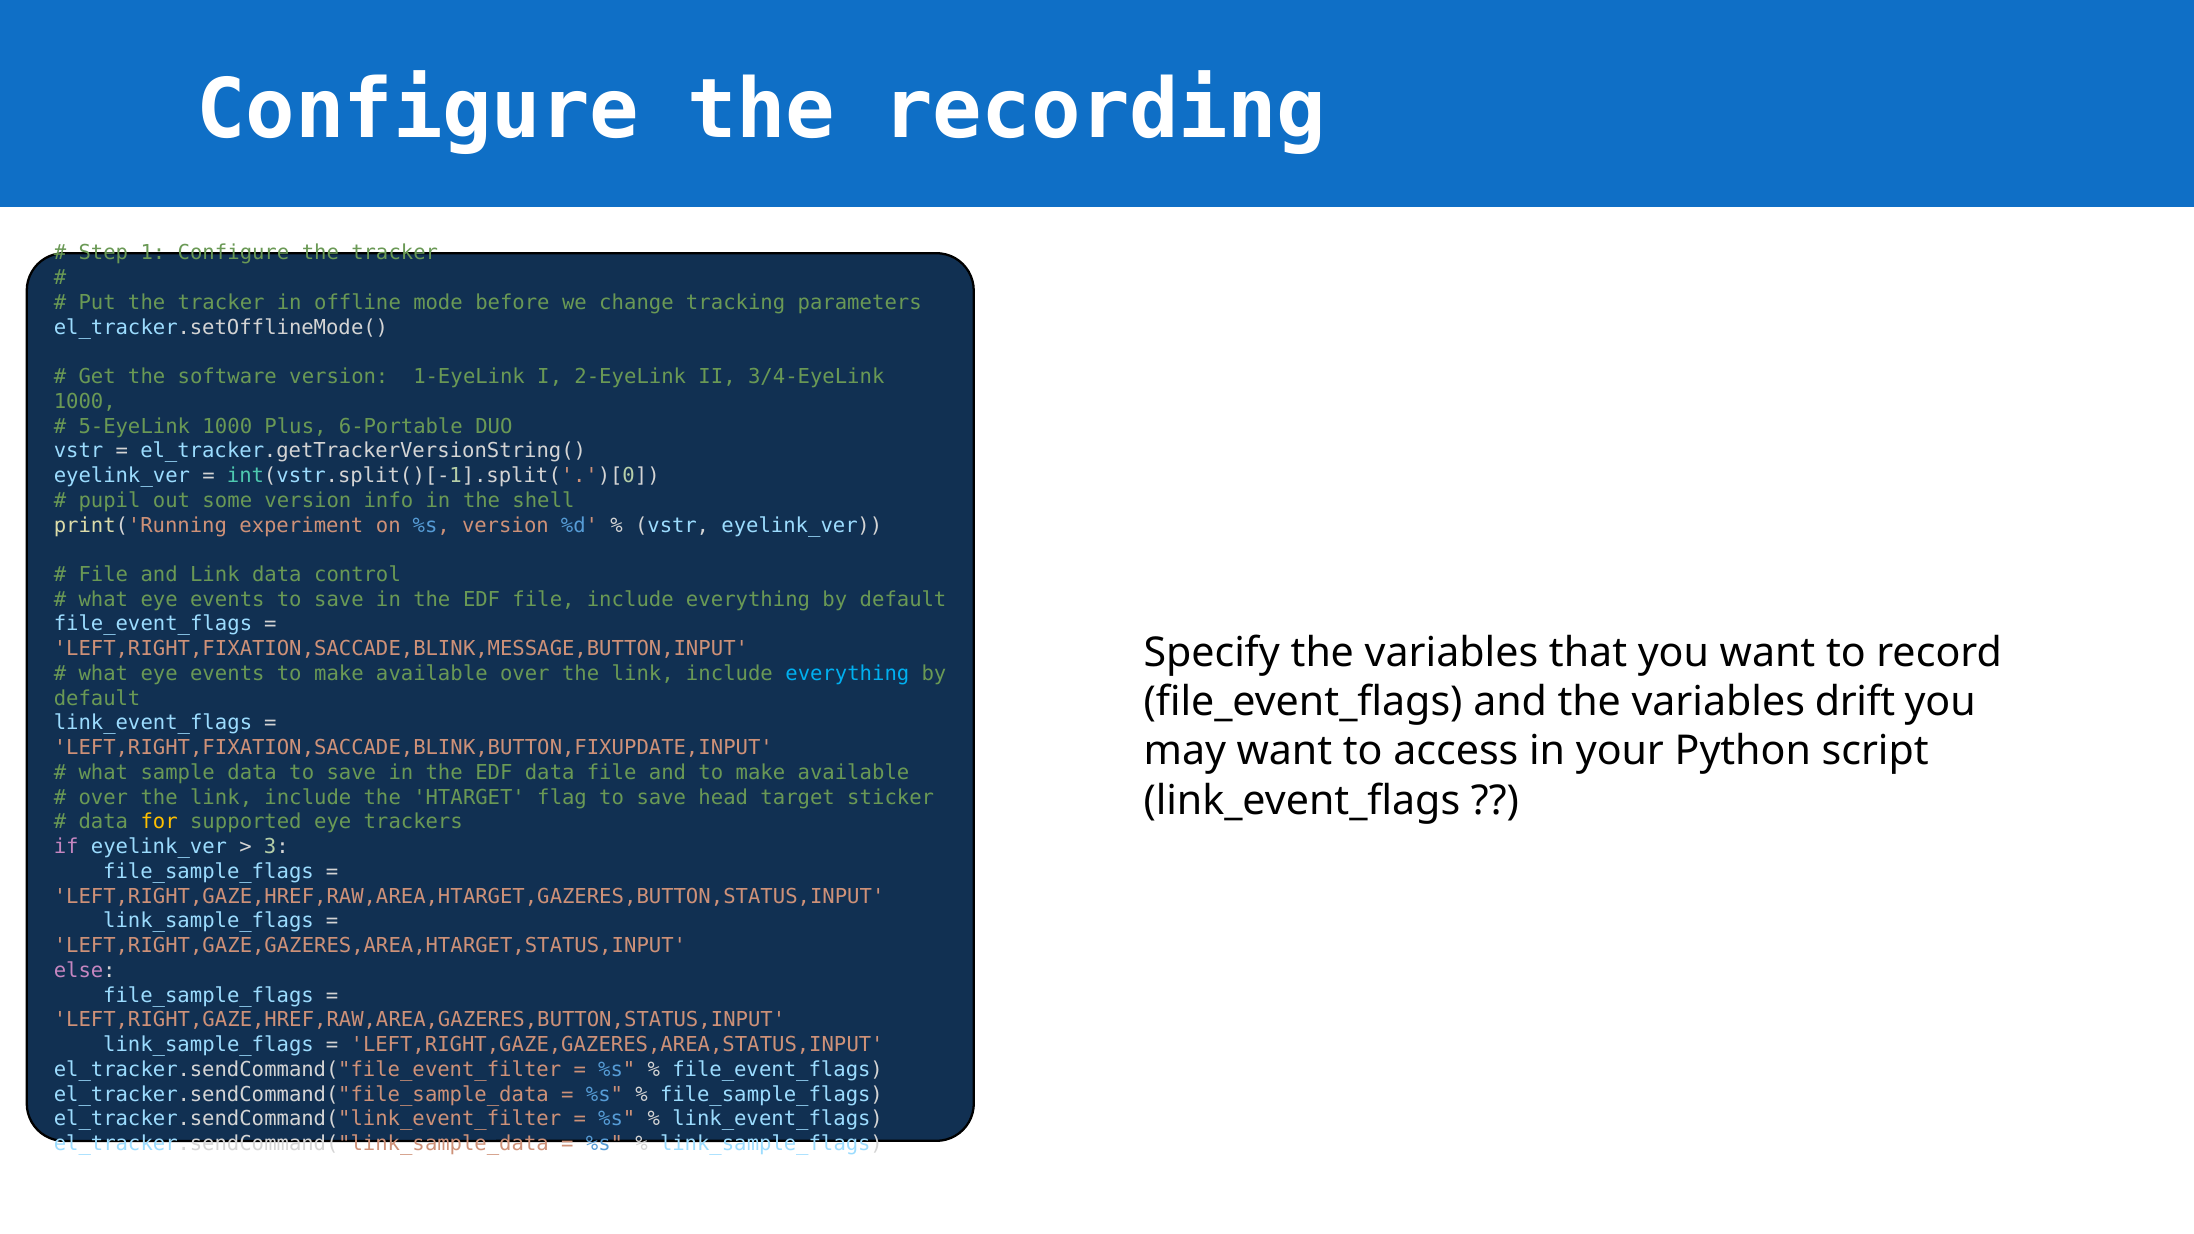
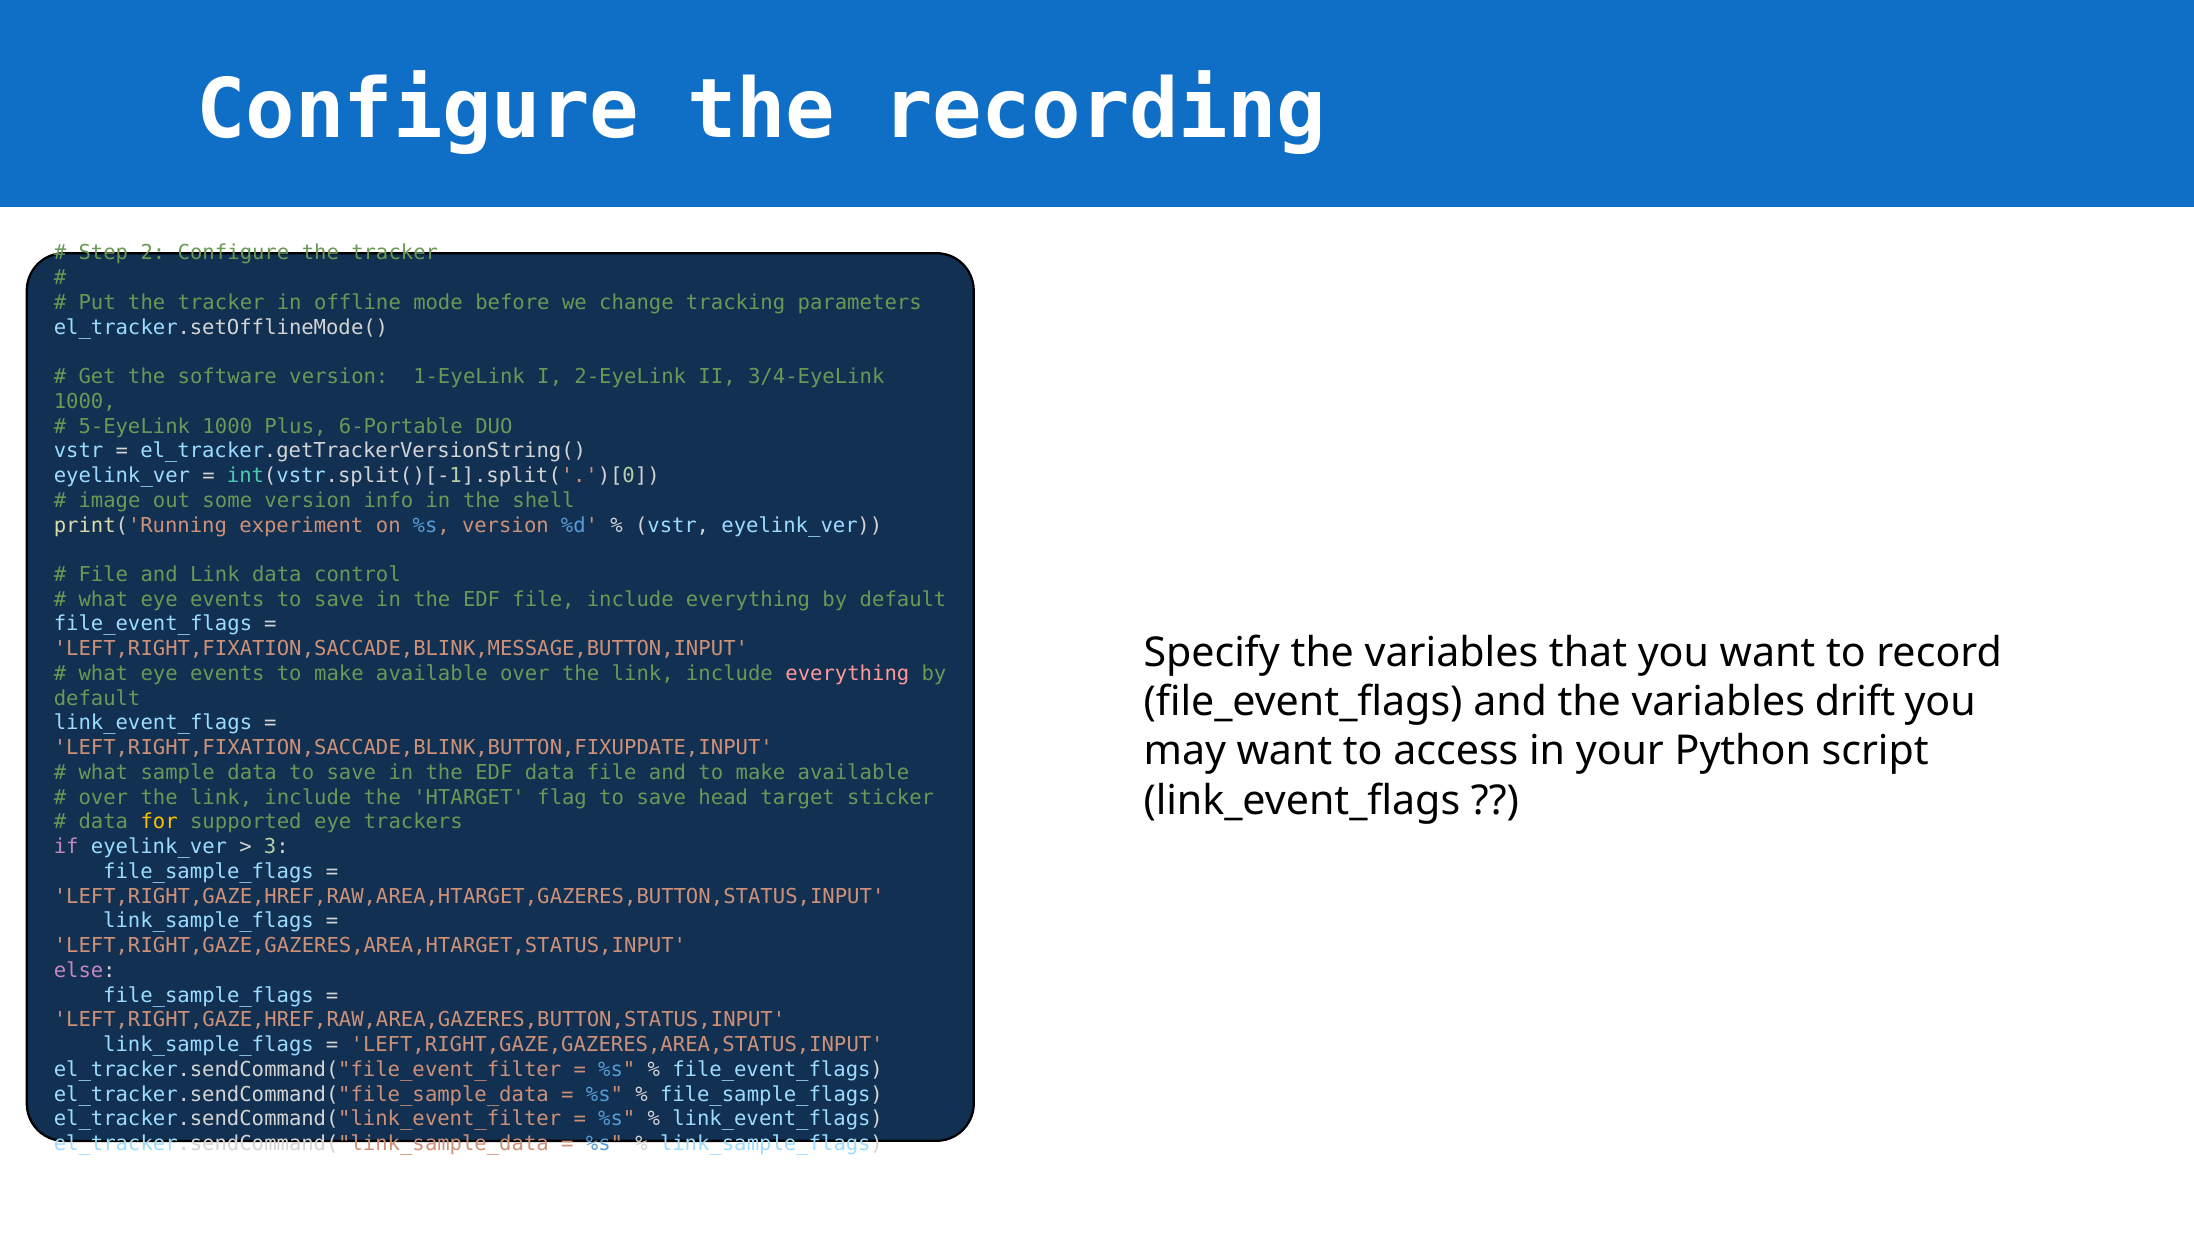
1: 1 -> 2 (153, 253)
pupil: pupil -> image (109, 501)
everything colour: light blue -> pink (847, 674)
